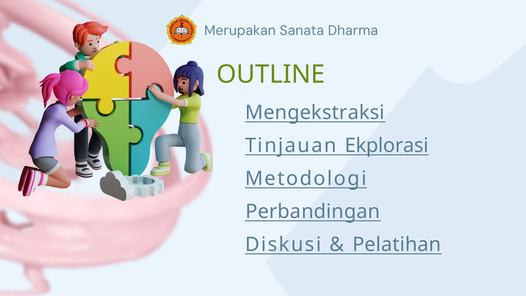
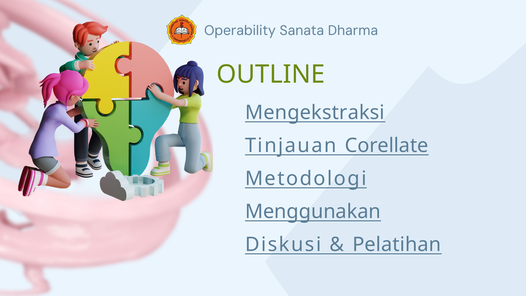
Merupakan: Merupakan -> Operability (240, 31)
Ekplorasi: Ekplorasi -> Corellate (387, 146)
Perbandingan: Perbandingan -> Menggunakan (313, 212)
